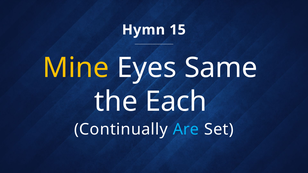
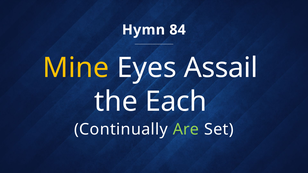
15: 15 -> 84 (178, 30)
Same: Same -> Assail (221, 68)
Are colour: light blue -> light green (186, 129)
